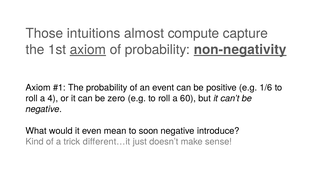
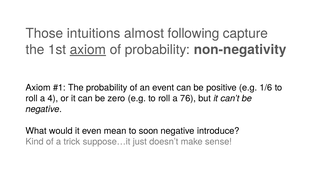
compute: compute -> following (194, 33)
non-negativity underline: present -> none (240, 50)
60: 60 -> 76 (188, 99)
different…it: different…it -> suppose…it (107, 142)
